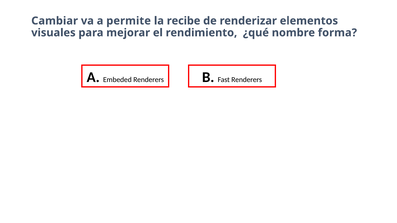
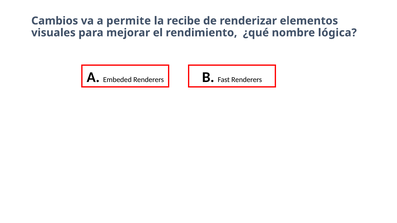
Cambiar: Cambiar -> Cambios (55, 21)
forma: forma -> lógica (337, 33)
